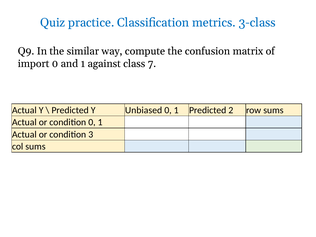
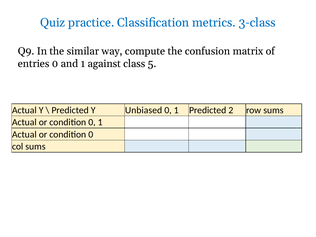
import: import -> entries (34, 64)
7: 7 -> 5 (152, 64)
3: 3 -> 0 (91, 135)
